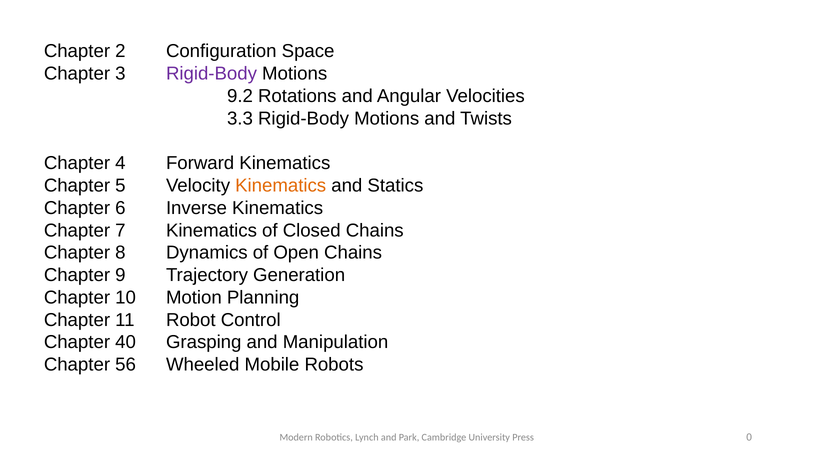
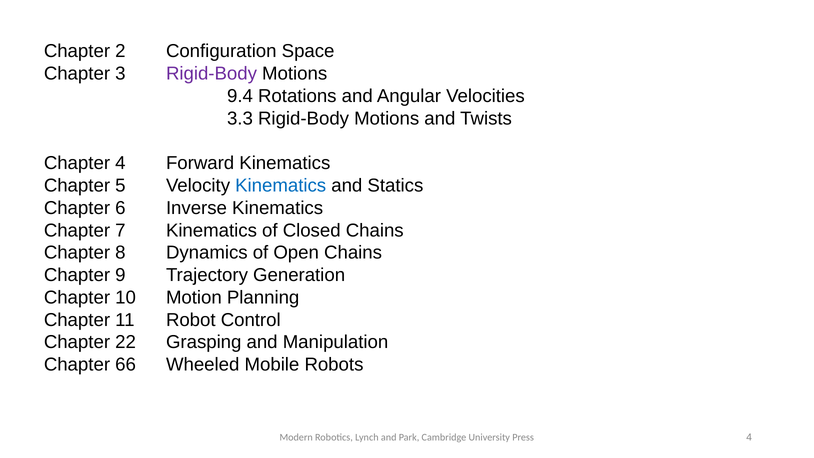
9.2: 9.2 -> 9.4 (240, 96)
Kinematics colour: orange -> blue (281, 186)
40: 40 -> 22 (126, 342)
56: 56 -> 66 (126, 365)
Press 0: 0 -> 4 (749, 437)
